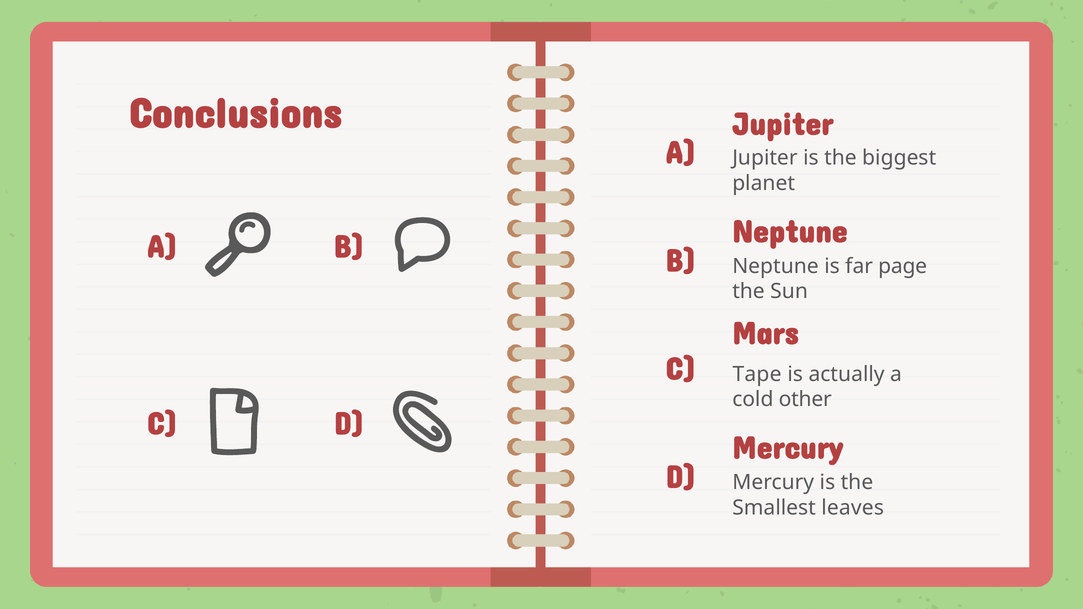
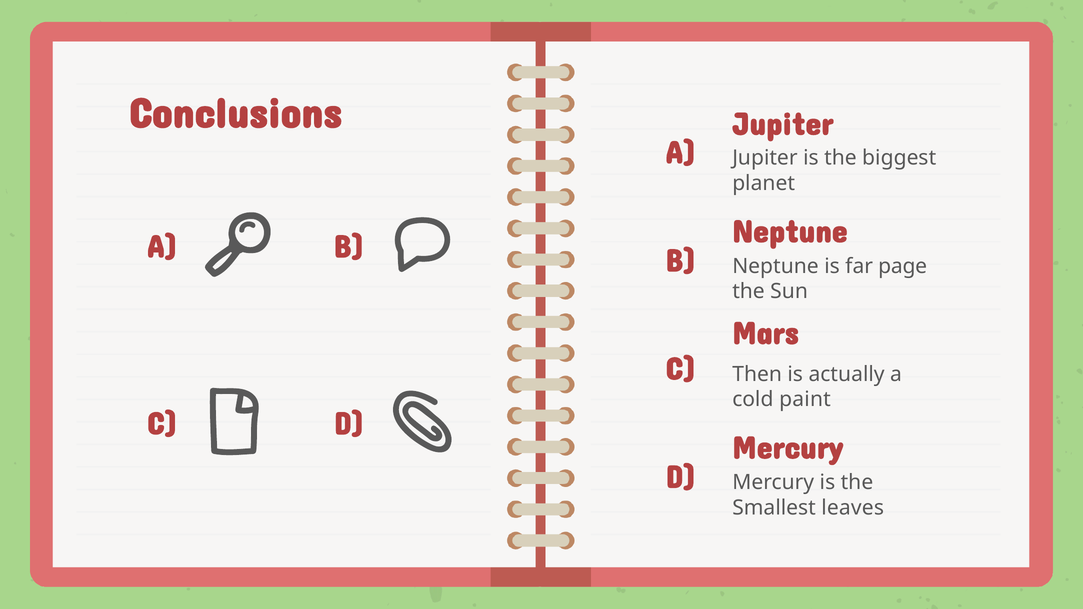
Tape: Tape -> Then (757, 374)
other: other -> paint (805, 400)
